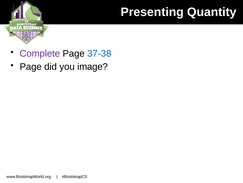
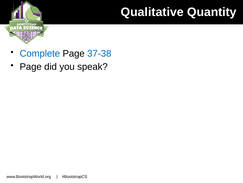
Presenting: Presenting -> Qualitative (152, 12)
Complete colour: purple -> blue (40, 53)
image: image -> speak (92, 67)
